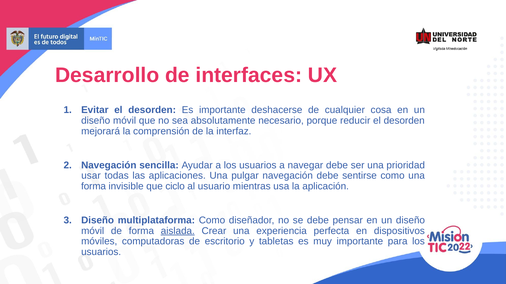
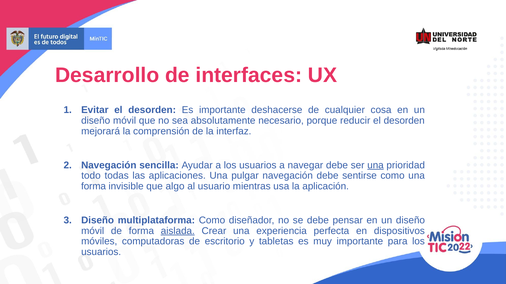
una underline: none -> present (376, 165)
usar: usar -> todo (91, 176)
ciclo: ciclo -> algo (175, 187)
